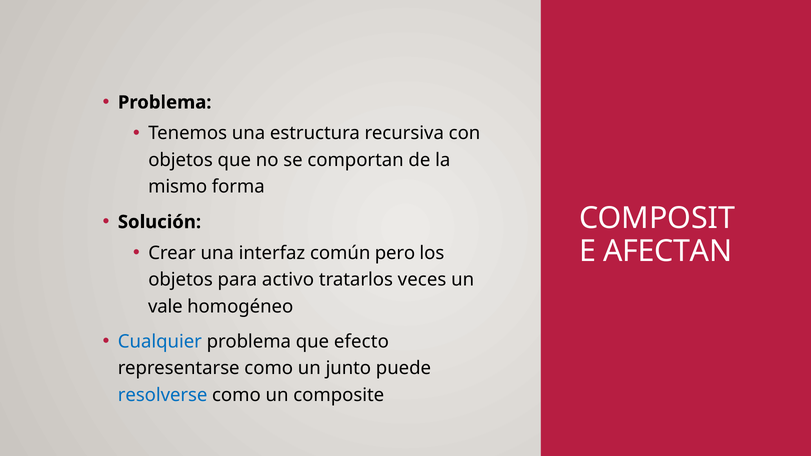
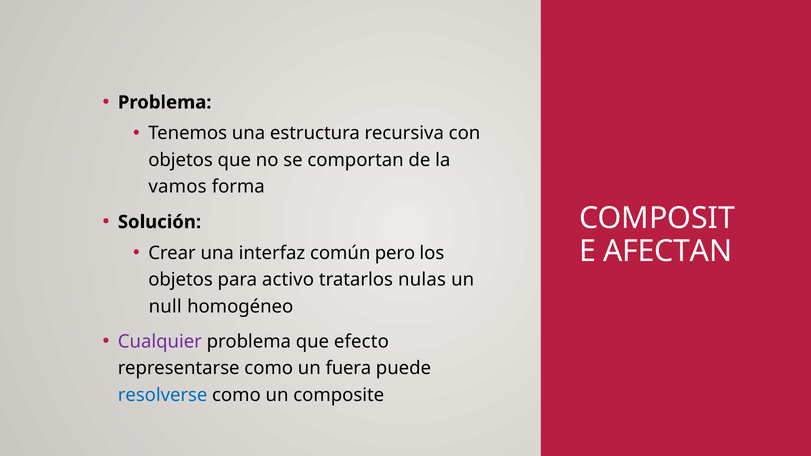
mismo: mismo -> vamos (178, 187)
veces: veces -> nulas (422, 280)
vale: vale -> null (165, 307)
Cualquier colour: blue -> purple (160, 342)
junto: junto -> fuera (348, 369)
